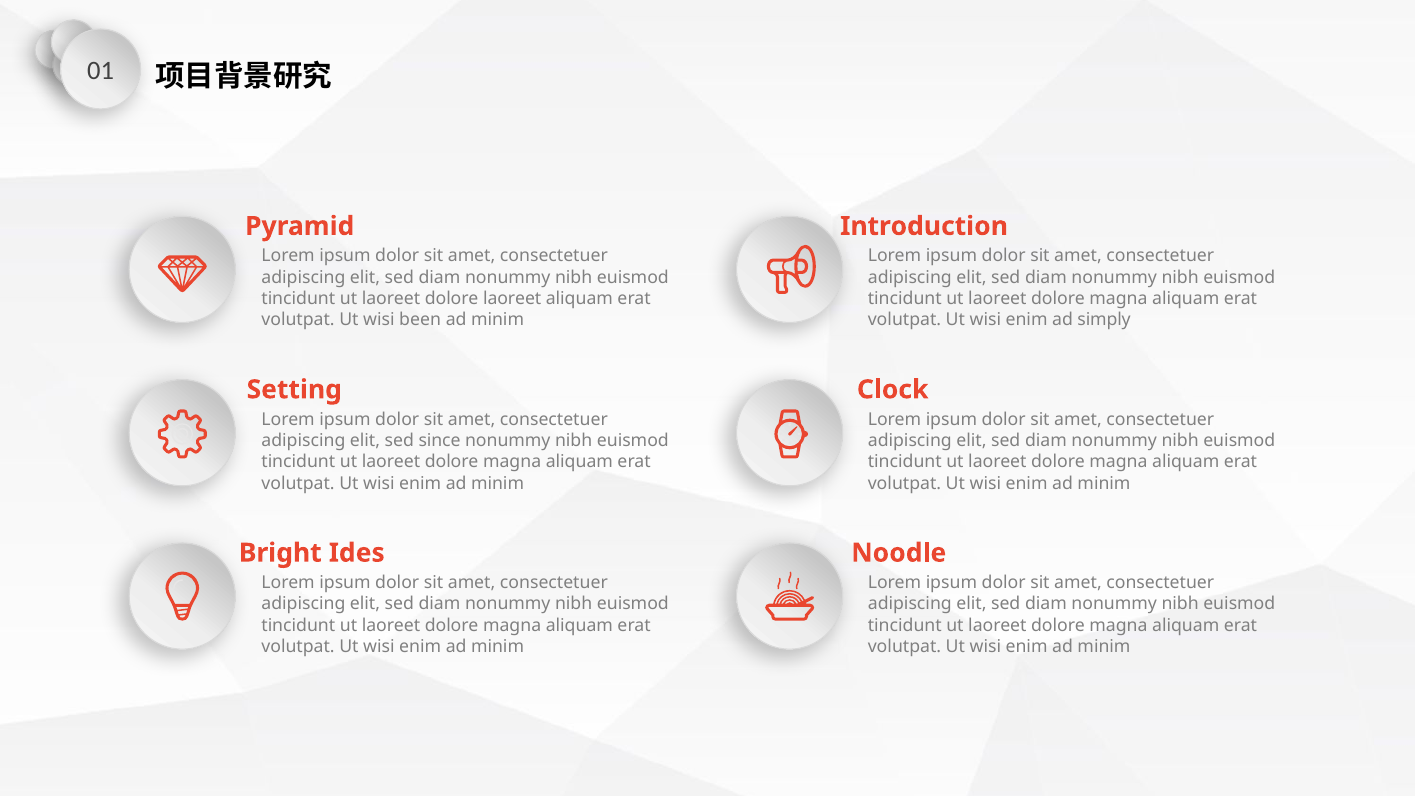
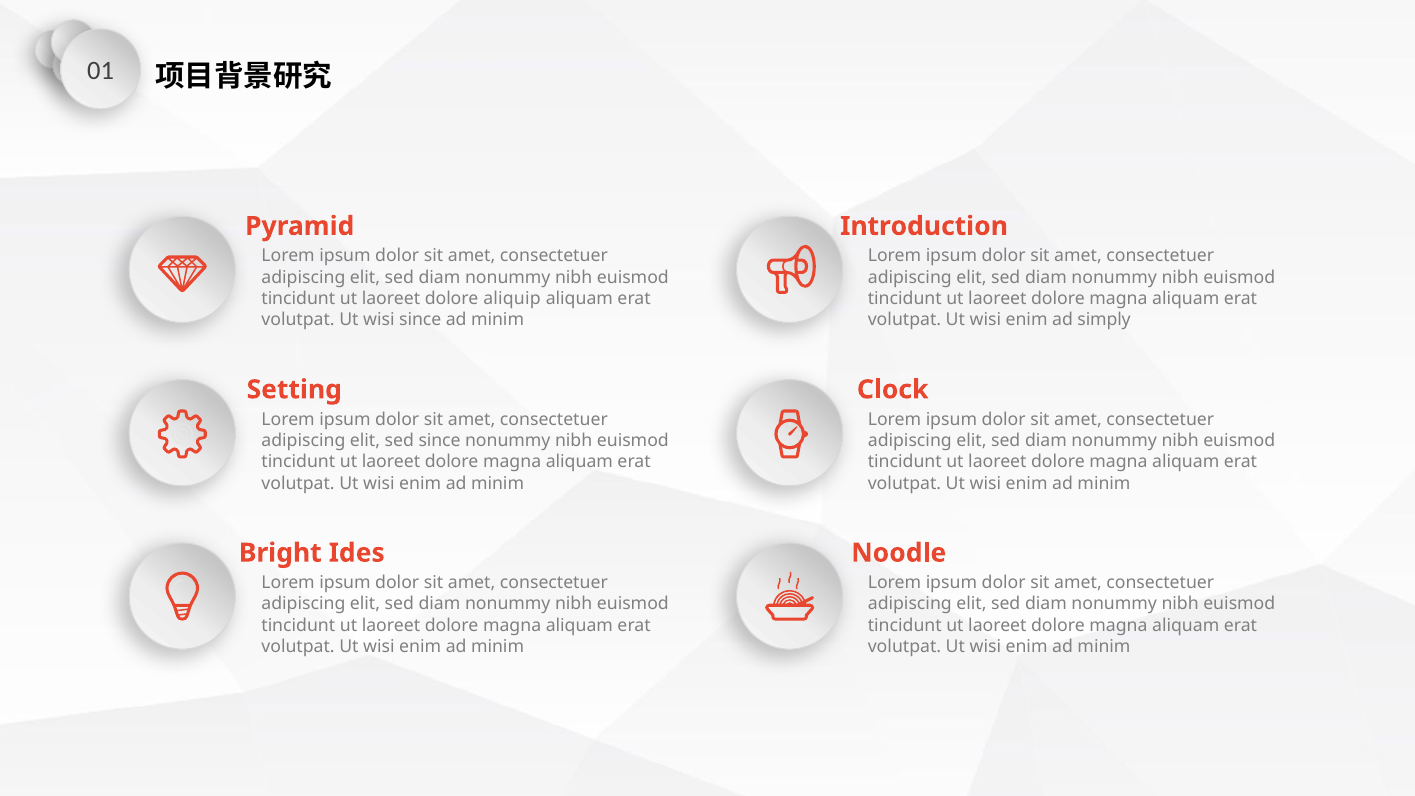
dolore laoreet: laoreet -> aliquip (512, 299)
wisi been: been -> since (420, 320)
